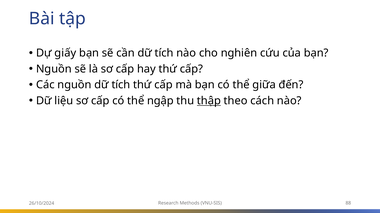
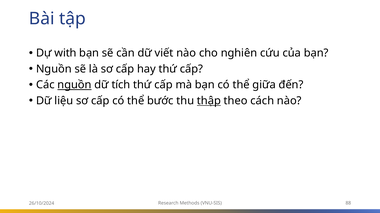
giấy: giấy -> with (65, 53)
cần dữ tích: tích -> viết (164, 53)
nguồn underline: none -> present (74, 85)
ngập: ngập -> bước (160, 101)
